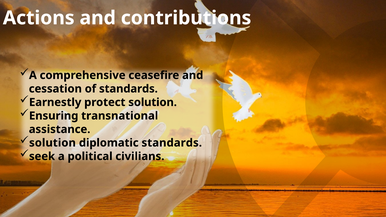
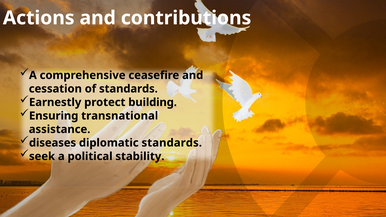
protect solution: solution -> building (153, 102)
solution: solution -> diseases (53, 143)
civilians: civilians -> stability (140, 156)
